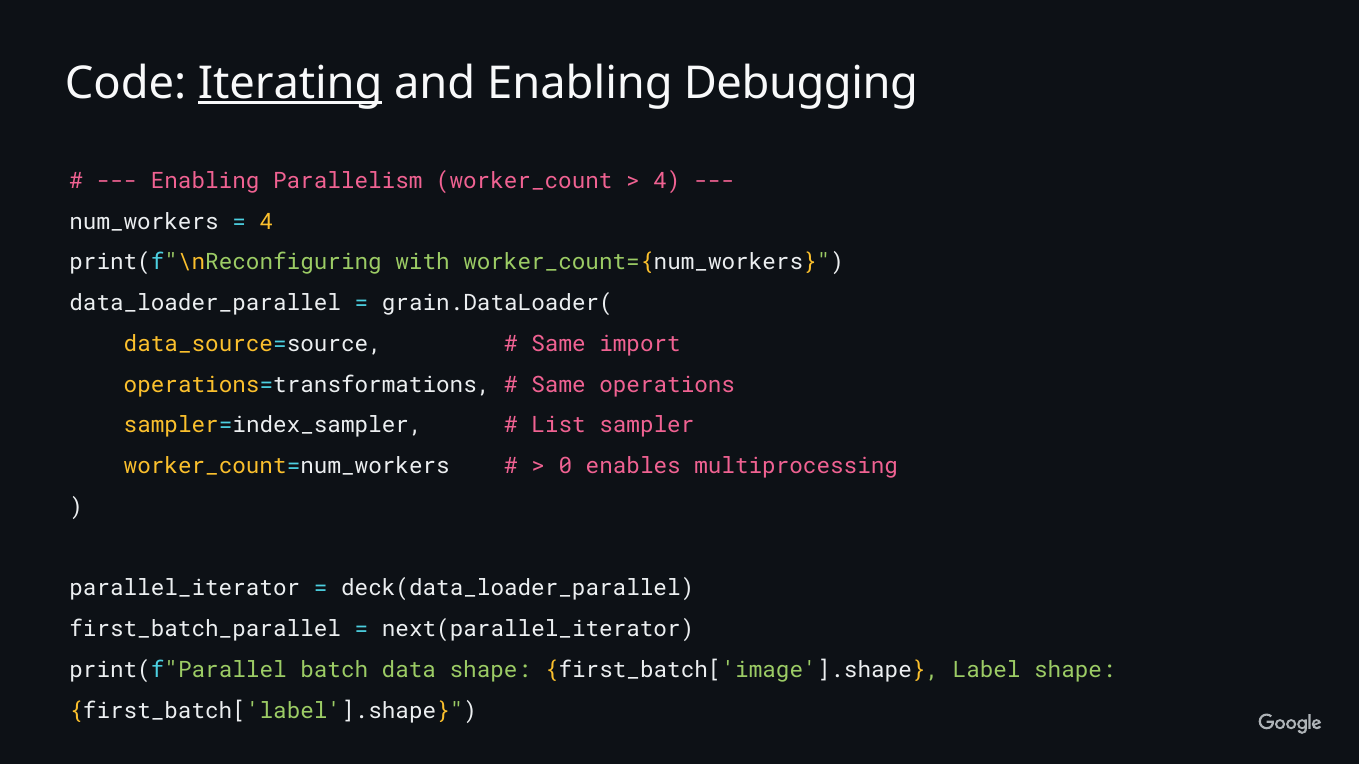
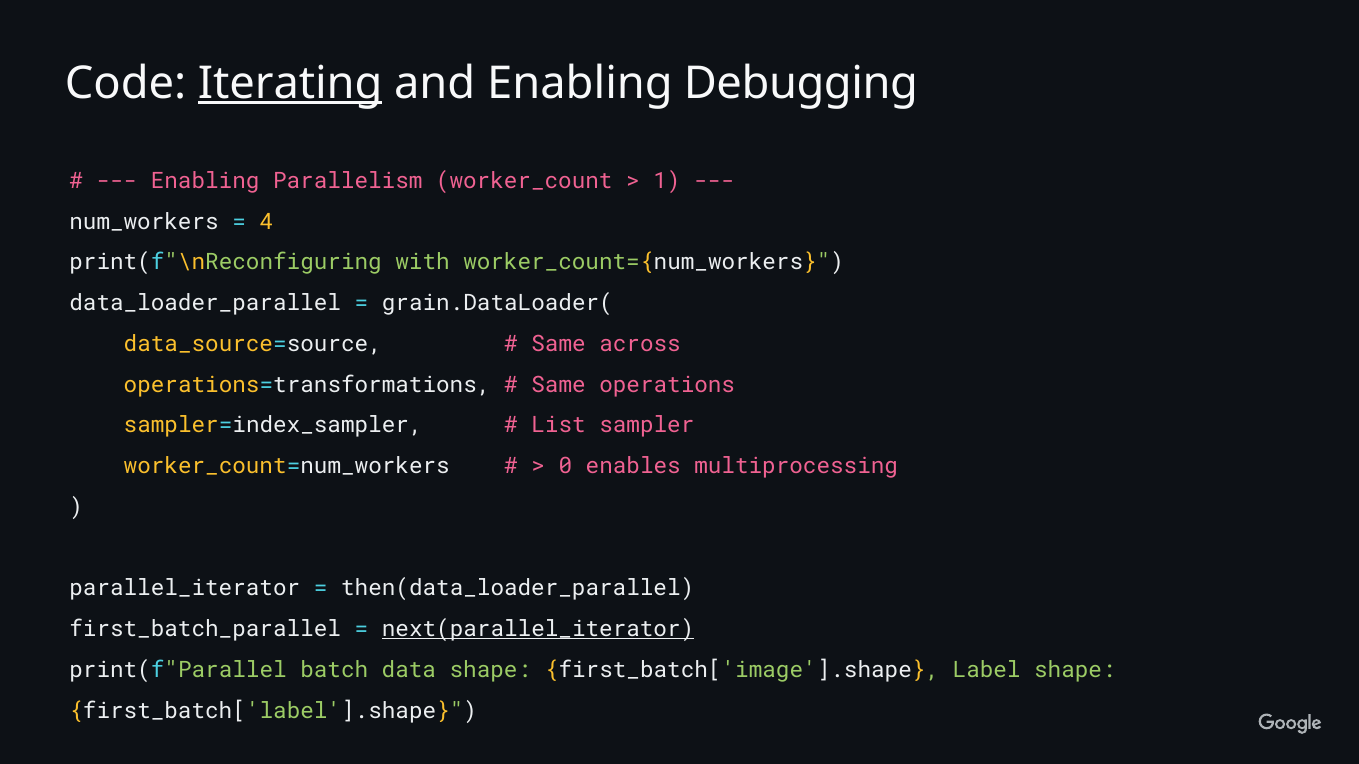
4: 4 -> 1 (667, 181)
import: import -> across (640, 344)
deck(data_loader_parallel: deck(data_loader_parallel -> then(data_loader_parallel (518, 589)
next(parallel_iterator underline: none -> present (538, 629)
